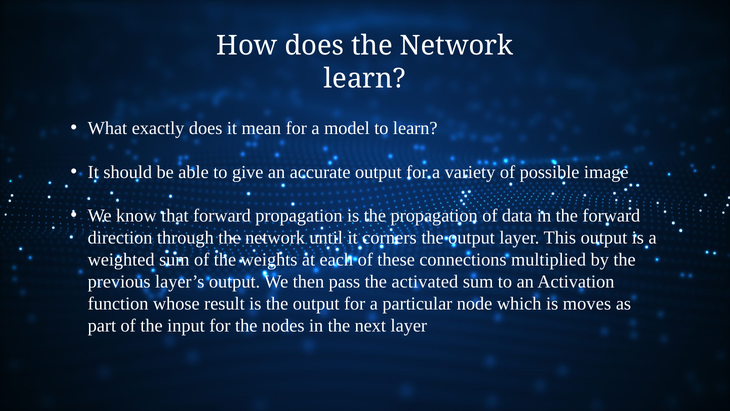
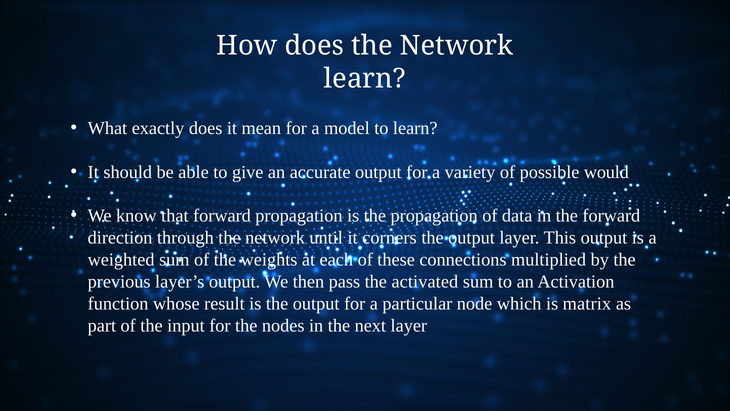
image: image -> would (606, 172)
moves: moves -> matrix (587, 303)
